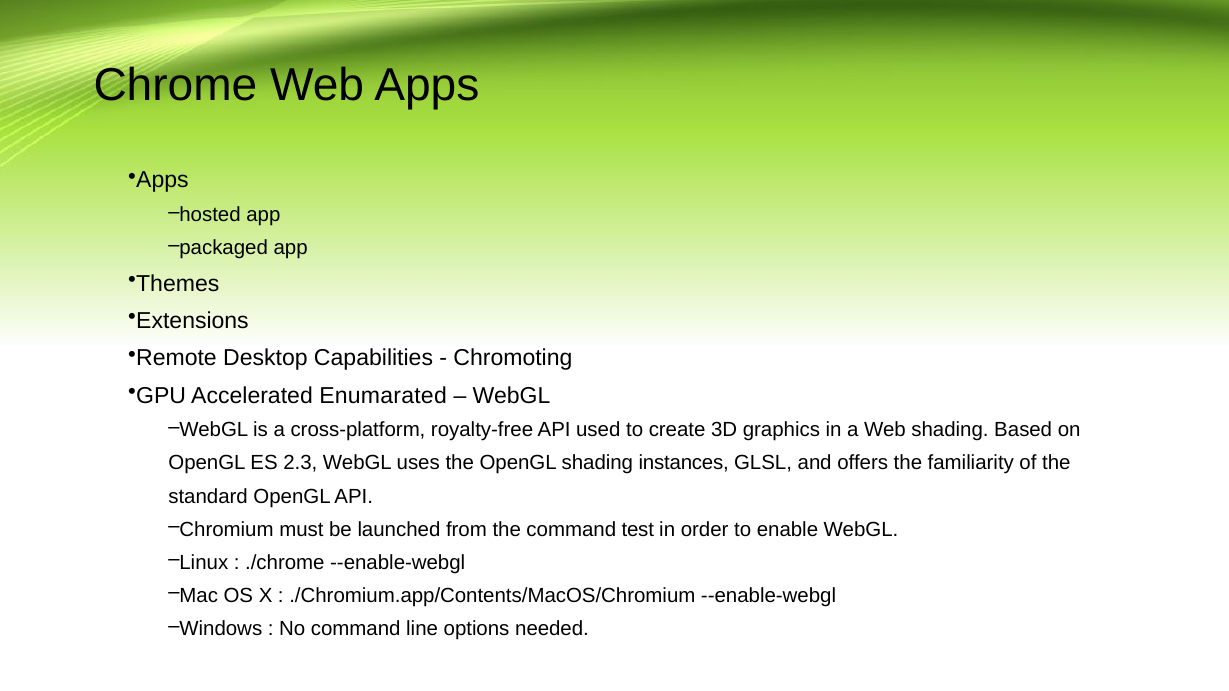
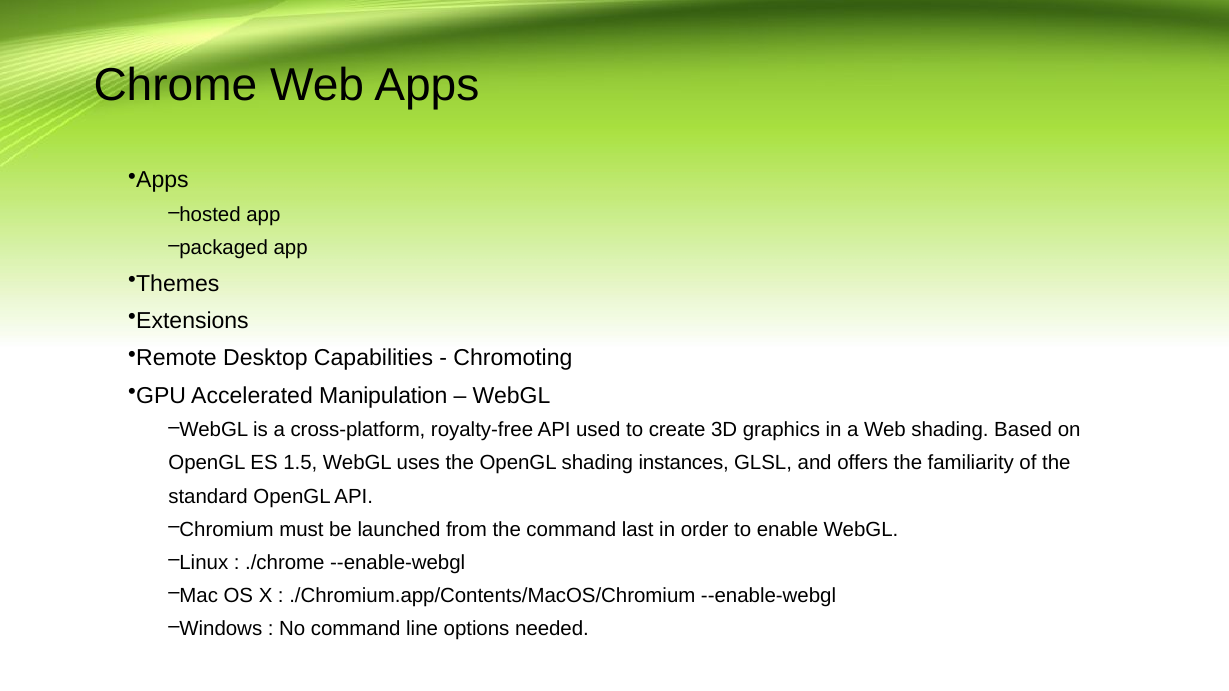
Enumarated: Enumarated -> Manipulation (383, 396)
2.3: 2.3 -> 1.5 (300, 463)
test: test -> last (638, 530)
